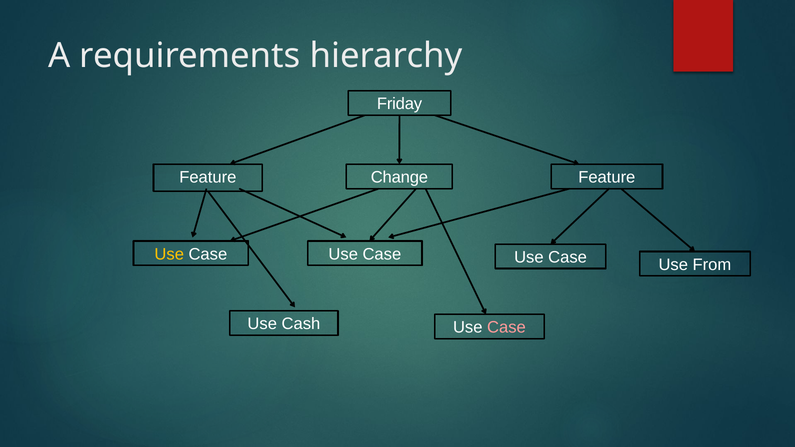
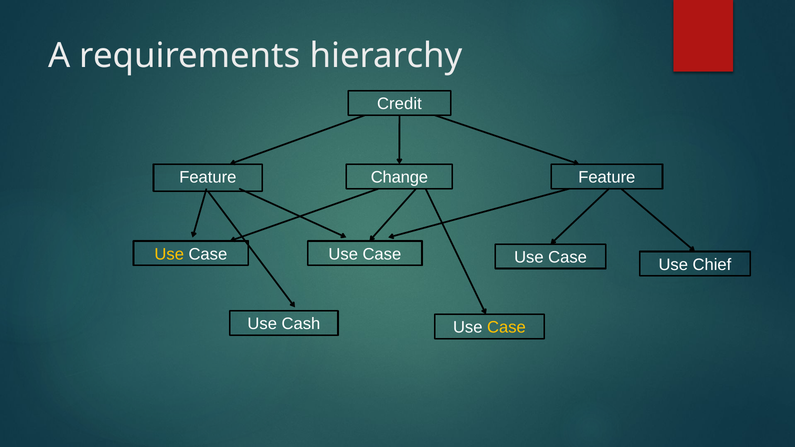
Friday: Friday -> Credit (399, 104)
From: From -> Chief (712, 265)
Case colour: pink -> yellow (506, 328)
